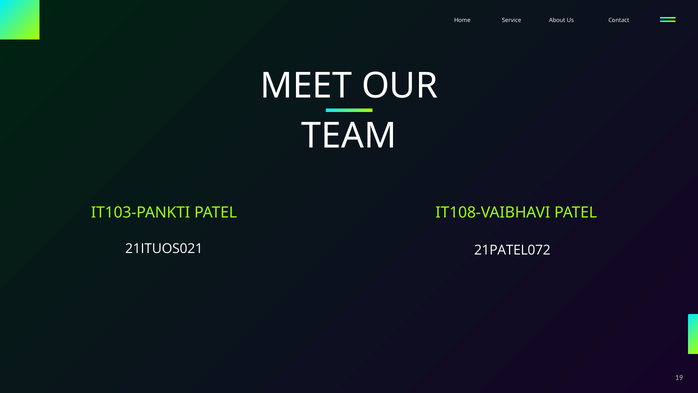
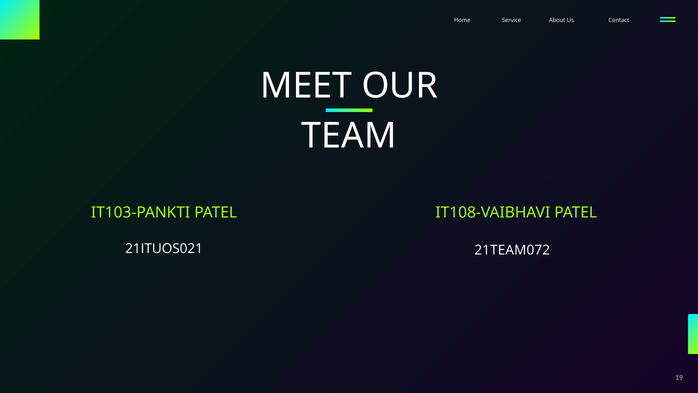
21PATEL072: 21PATEL072 -> 21TEAM072 (512, 250)
